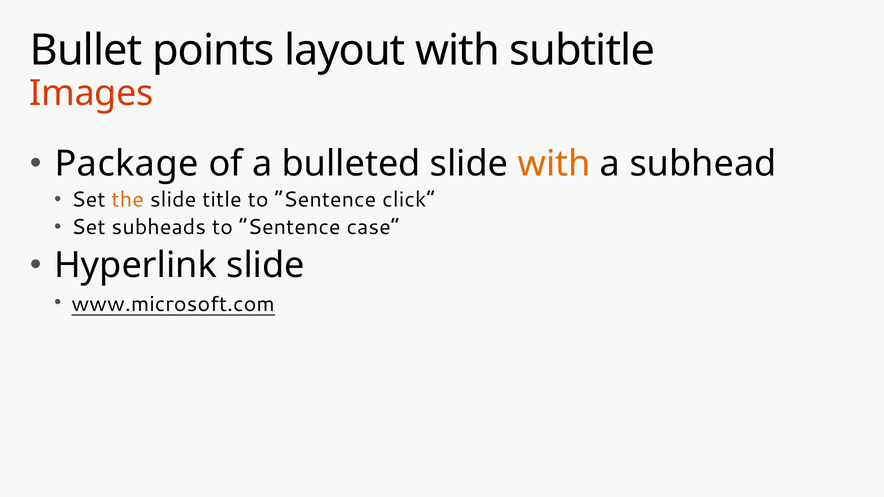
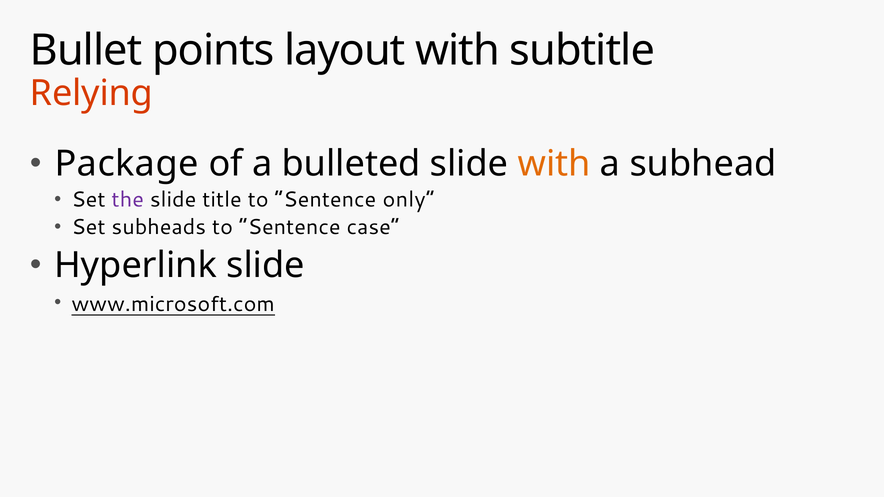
Images: Images -> Relying (91, 94)
the colour: orange -> purple (128, 200)
click: click -> only (409, 200)
